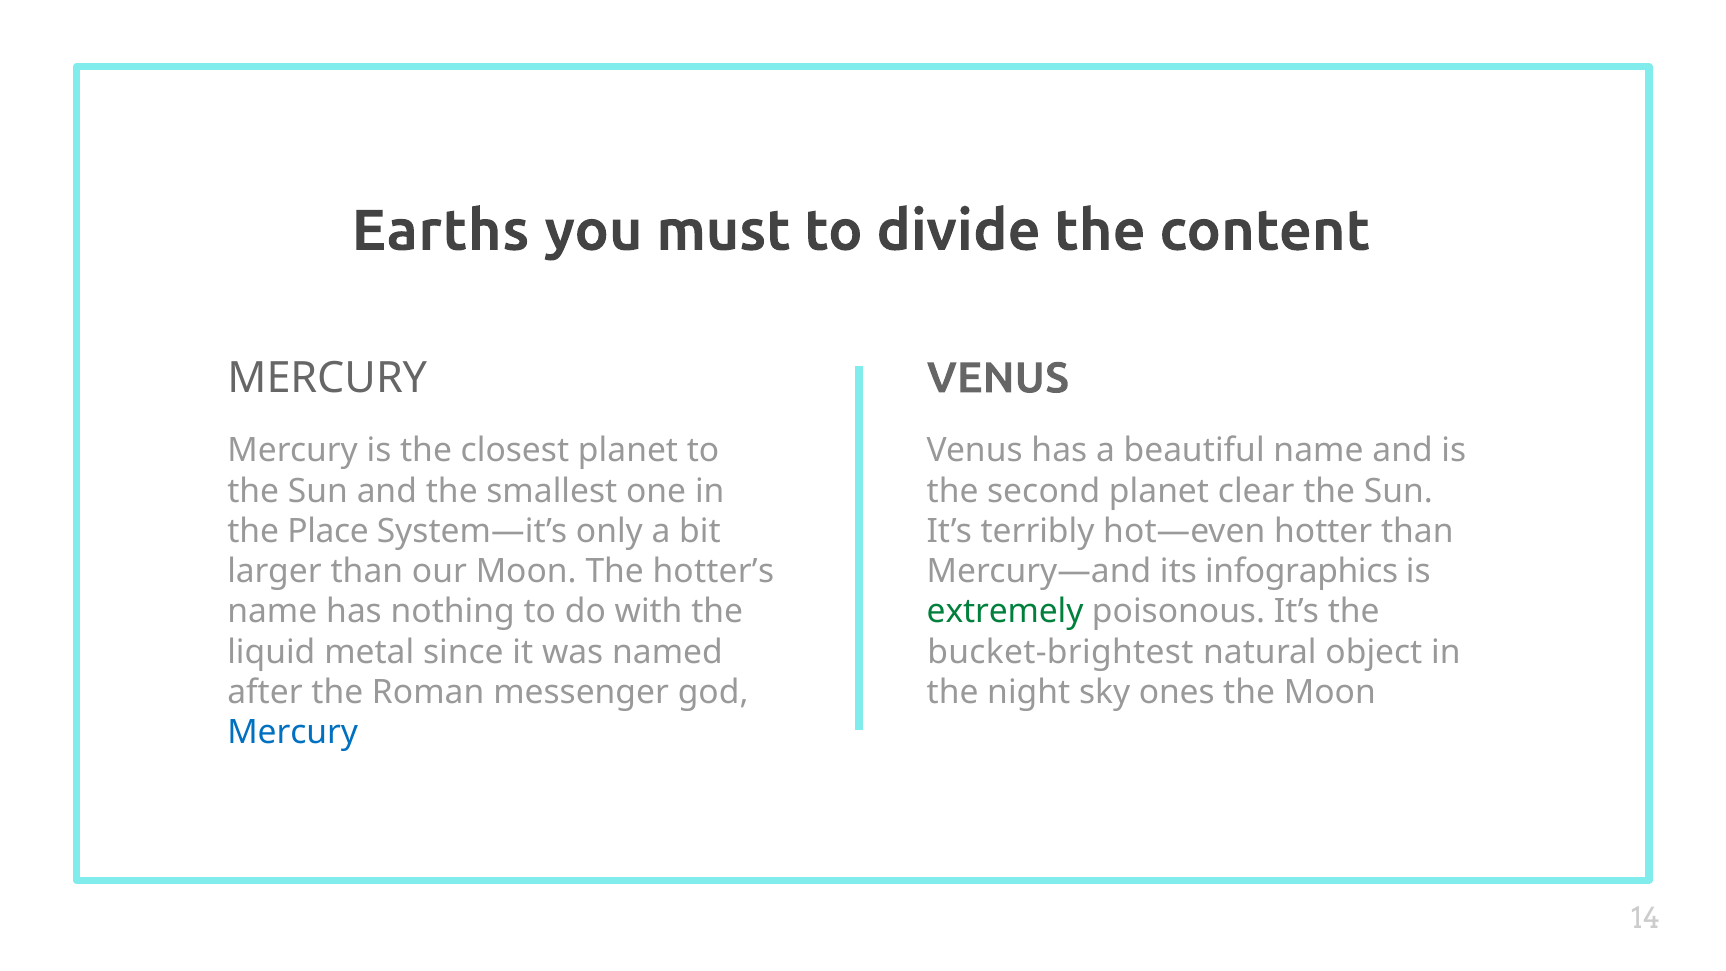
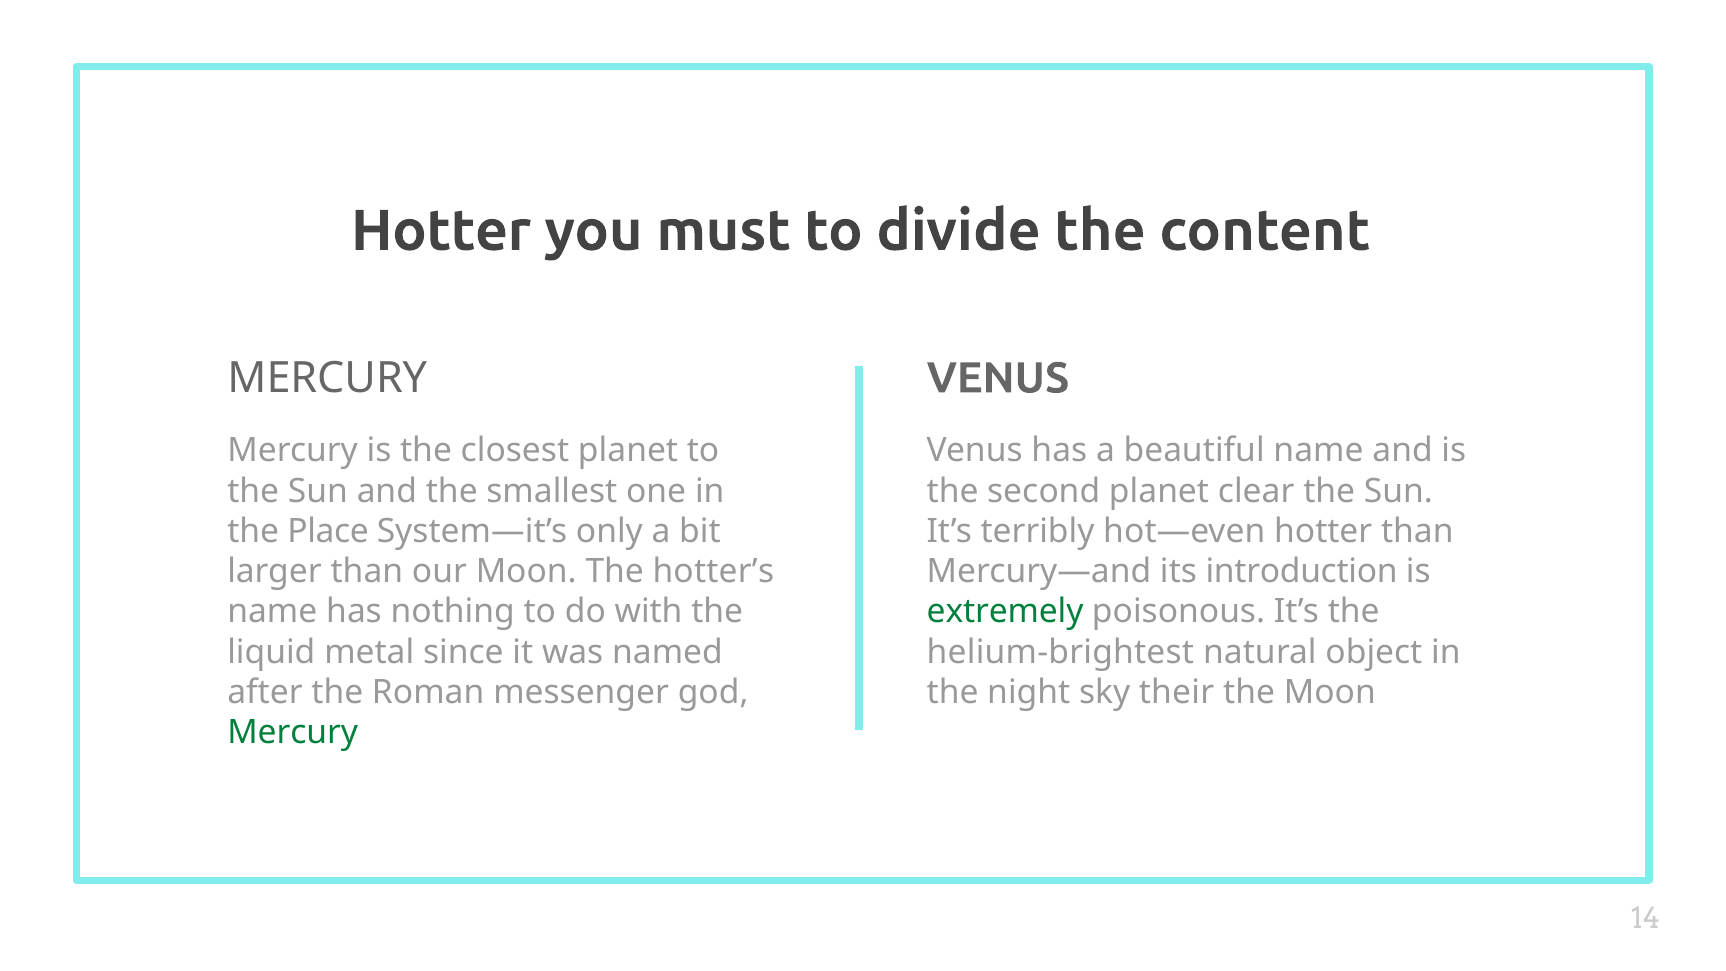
Earths: Earths -> Hotter (441, 231)
infographics: infographics -> introduction (1302, 572)
bucket-brightest: bucket-brightest -> helium-brightest (1060, 652)
ones: ones -> their (1177, 692)
Mercury colour: blue -> green (293, 733)
